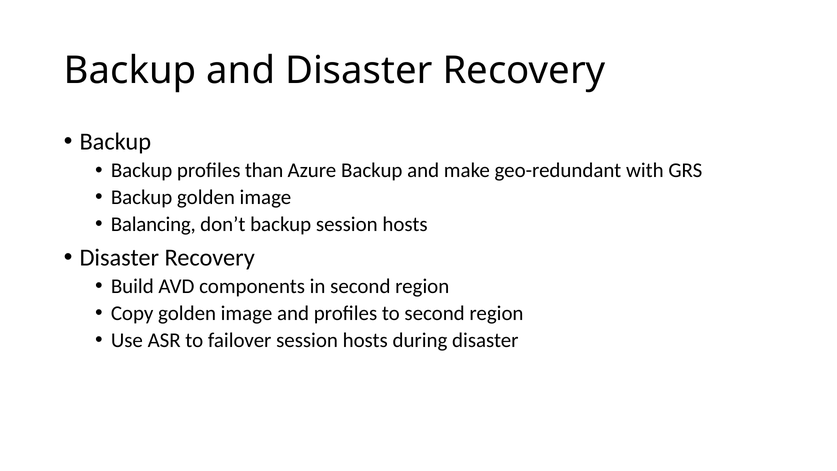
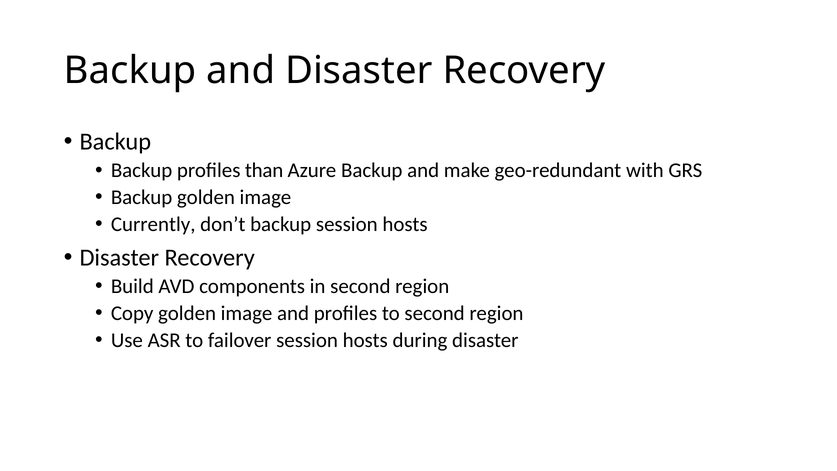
Balancing: Balancing -> Currently (153, 224)
